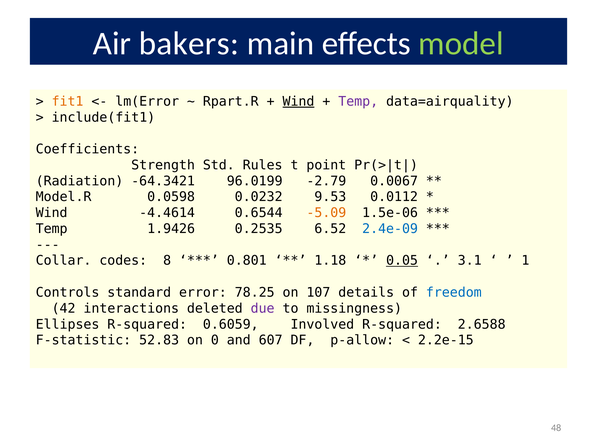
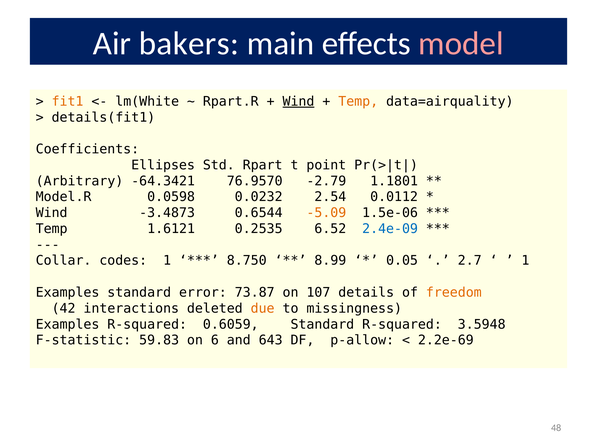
model colour: light green -> pink (461, 44)
lm(Error: lm(Error -> lm(White (147, 101)
Temp colour: purple -> orange (358, 101)
include(fit1: include(fit1 -> details(fit1 (103, 117)
Strength: Strength -> Ellipses (163, 165)
Rules: Rules -> Rpart (263, 165)
Radiation: Radiation -> Arbitrary (79, 181)
96.0199: 96.0199 -> 76.9570 (255, 181)
0.0067: 0.0067 -> 1.1801 (394, 181)
9.53: 9.53 -> 2.54 (330, 197)
-4.4614: -4.4614 -> -3.4873 (167, 213)
1.9426: 1.9426 -> 1.6121 (171, 229)
codes 8: 8 -> 1 (167, 260)
0.801: 0.801 -> 8.750 (247, 260)
1.18: 1.18 -> 8.99 (330, 260)
0.05 underline: present -> none (402, 260)
3.1: 3.1 -> 2.7 (470, 260)
Controls: Controls -> Examples (68, 292)
78.25: 78.25 -> 73.87 (255, 292)
freedom colour: blue -> orange (454, 292)
due colour: purple -> orange (263, 308)
Ellipses: Ellipses -> Examples (68, 324)
0.6059 Involved: Involved -> Standard (322, 324)
2.6588: 2.6588 -> 3.5948 (482, 324)
52.83: 52.83 -> 59.83 (159, 340)
0: 0 -> 6 (215, 340)
607: 607 -> 643 (271, 340)
2.2e-15: 2.2e-15 -> 2.2e-69 (446, 340)
